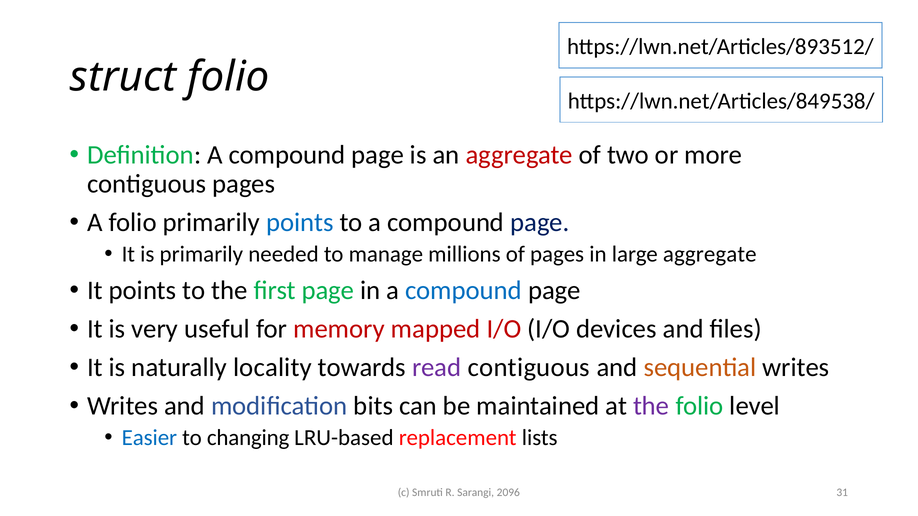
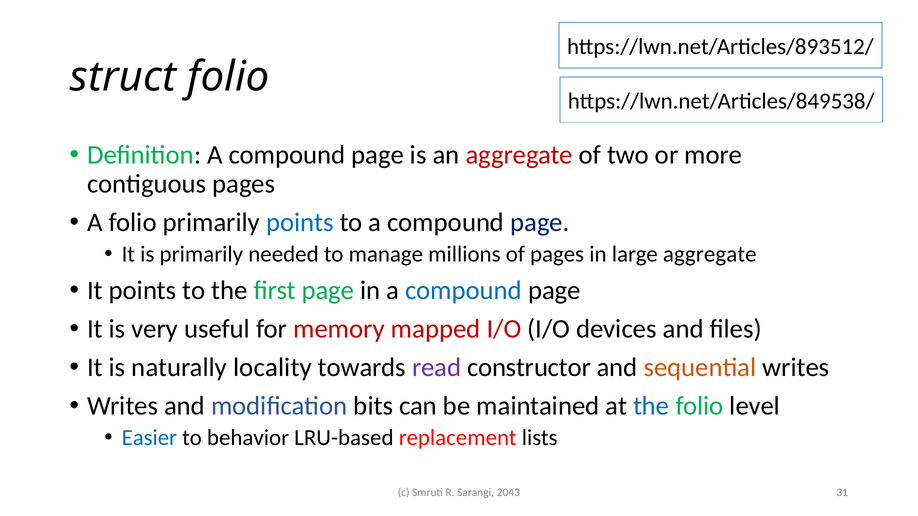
read contiguous: contiguous -> constructor (529, 368)
the colour: purple -> blue (651, 406)
changing: changing -> behavior (248, 438)
2096: 2096 -> 2043 (508, 493)
